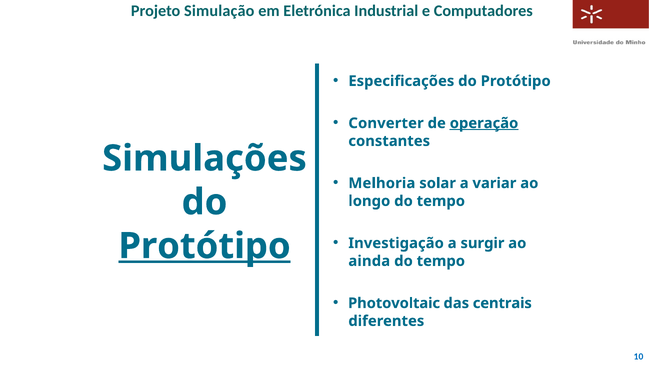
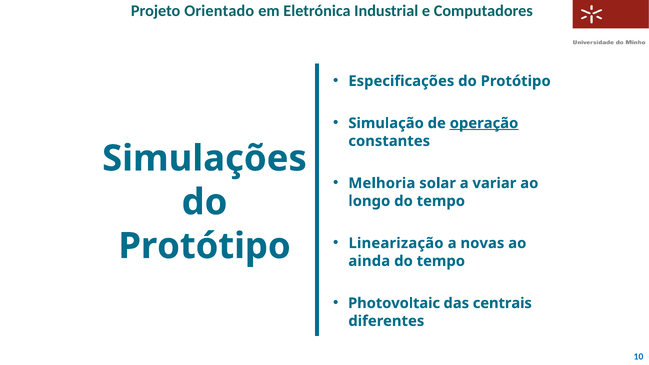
Simulação: Simulação -> Orientado (219, 11)
Converter: Converter -> Simulação (386, 123)
Investigação: Investigação -> Linearização (396, 243)
surgir: surgir -> novas (482, 243)
Protótipo underline: present -> none (205, 246)
